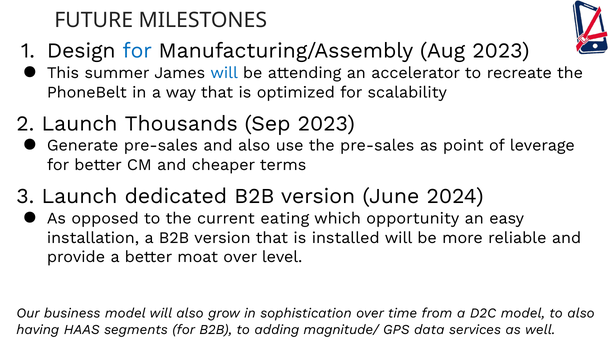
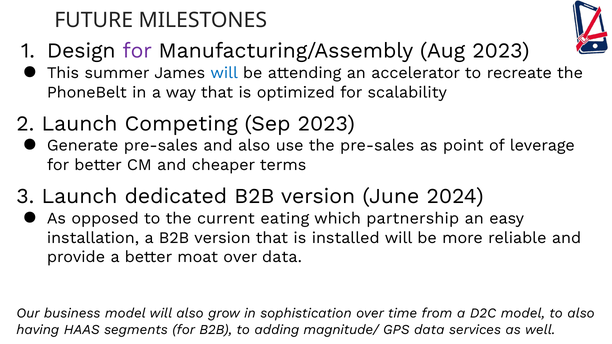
for colour: blue -> purple (137, 51)
Thousands: Thousands -> Competing (181, 124)
opportunity: opportunity -> partnership (413, 218)
over level: level -> data (282, 257)
